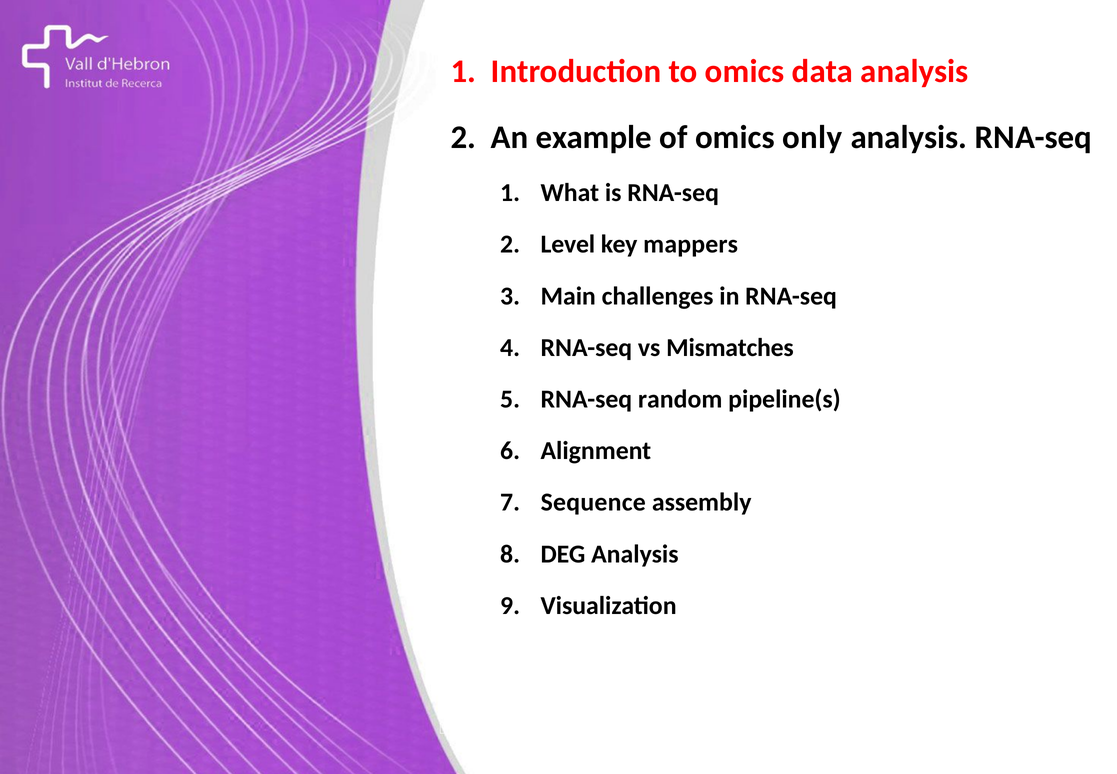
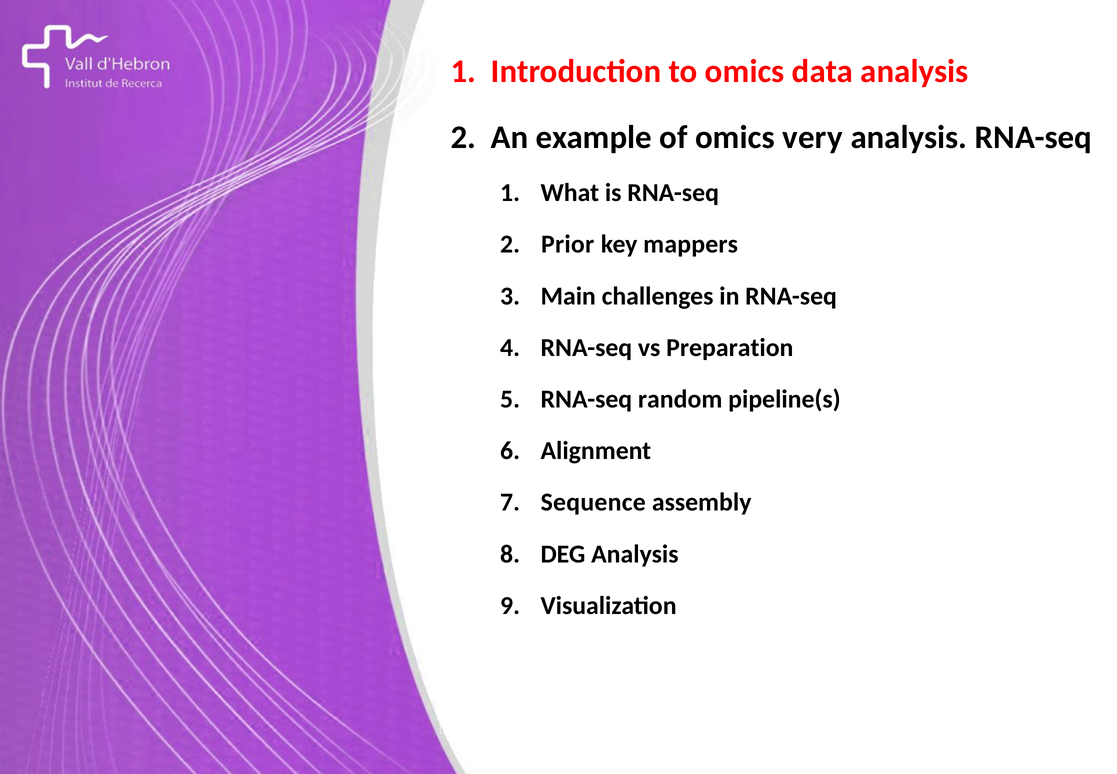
only: only -> very (812, 137)
Level: Level -> Prior (568, 244)
Mismatches: Mismatches -> Preparation (730, 347)
